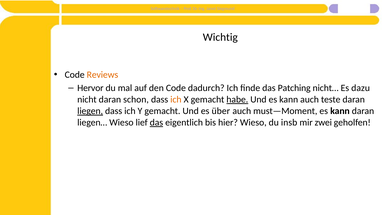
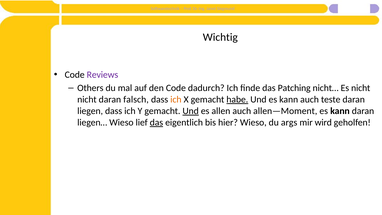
Reviews colour: orange -> purple (102, 75)
Hervor: Hervor -> Others (90, 88)
Es dazu: dazu -> nicht (361, 88)
schon: schon -> falsch (136, 99)
liegen underline: present -> none (90, 111)
Und underline: none -> present (191, 111)
über: über -> allen (221, 111)
must—Moment: must—Moment -> allen—Moment (285, 111)
insb: insb -> args (289, 122)
zwei: zwei -> wird (323, 122)
